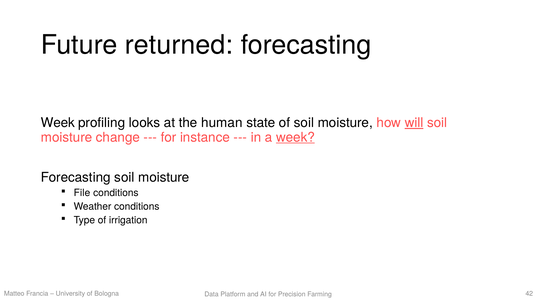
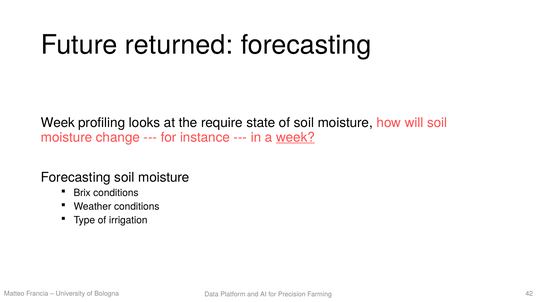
human: human -> require (222, 123)
will underline: present -> none (414, 123)
File: File -> Brix (82, 193)
